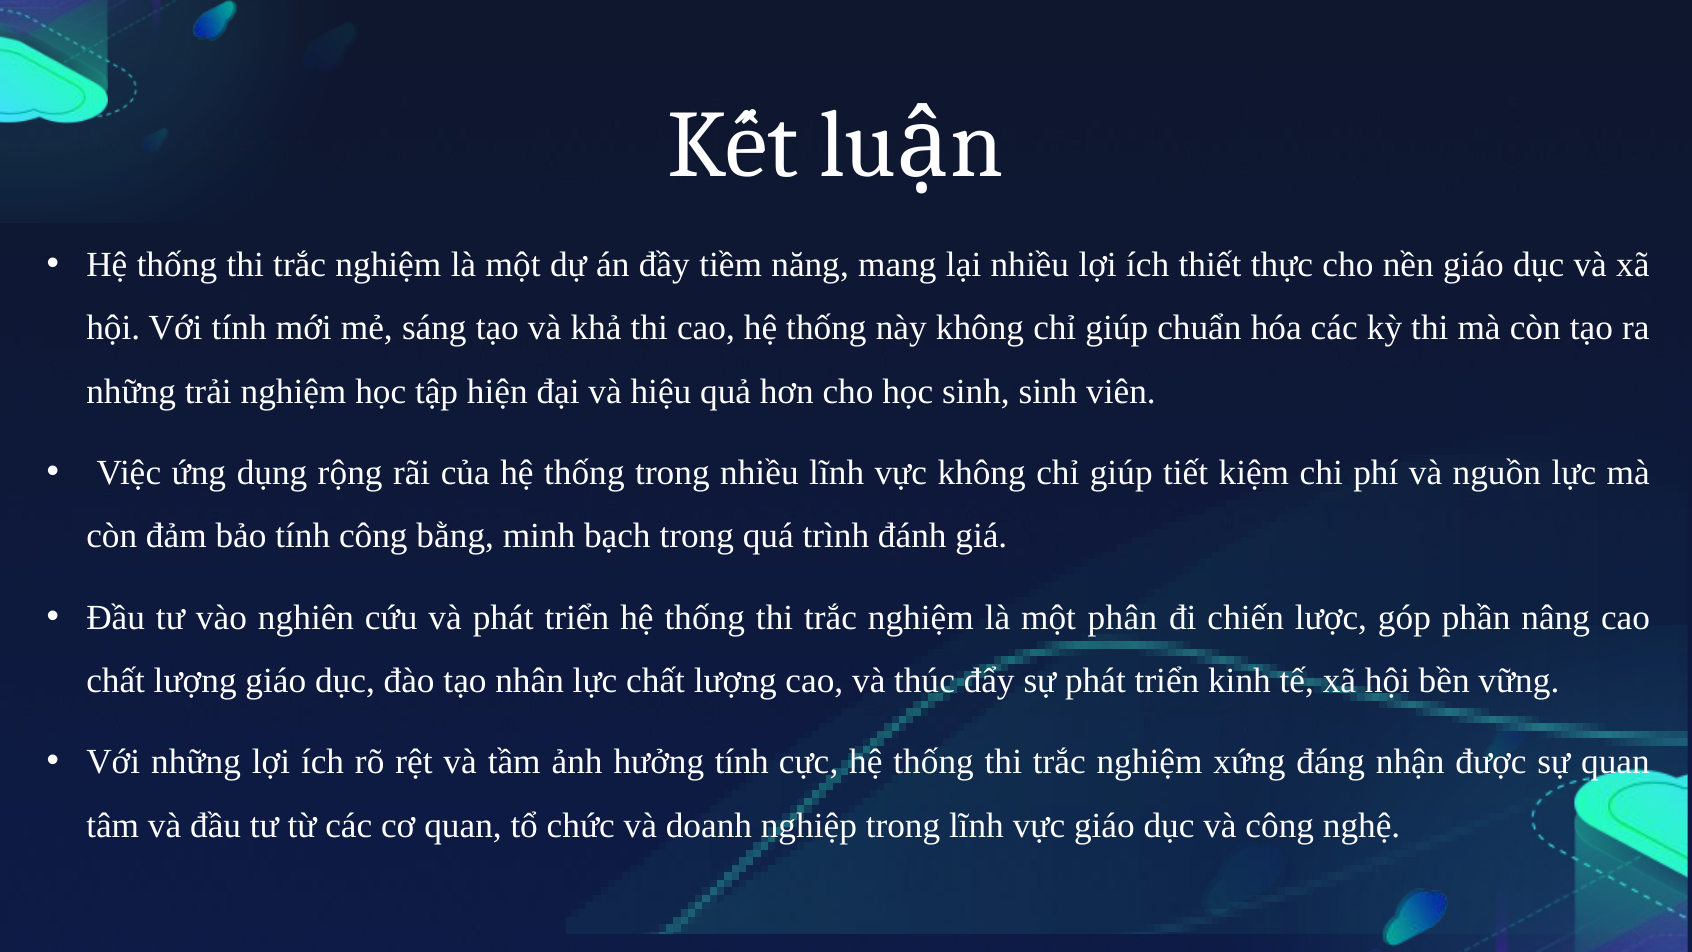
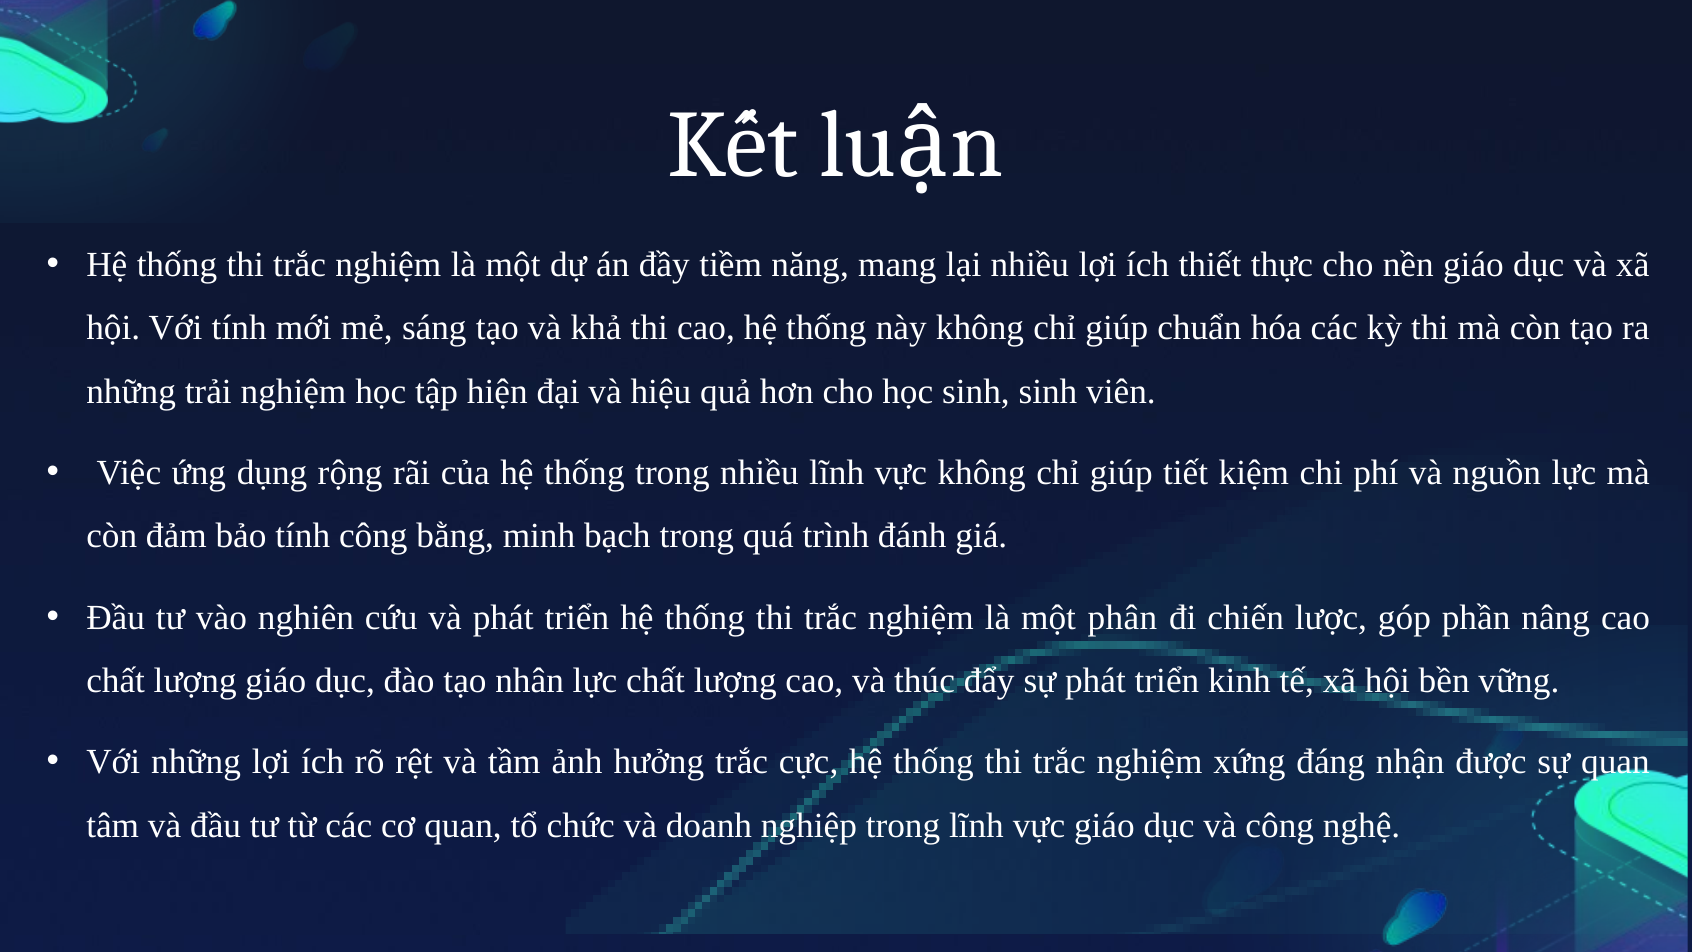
hưởng tính: tính -> trắc (742, 762)
